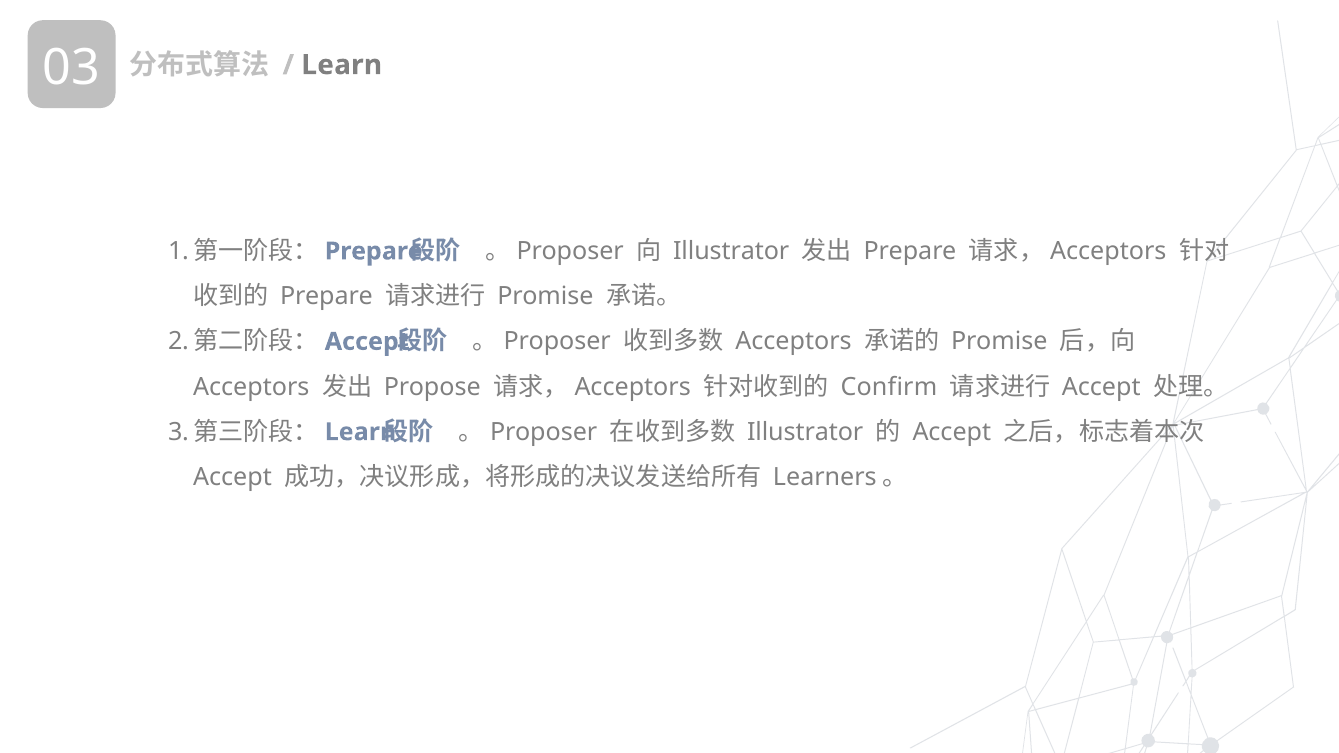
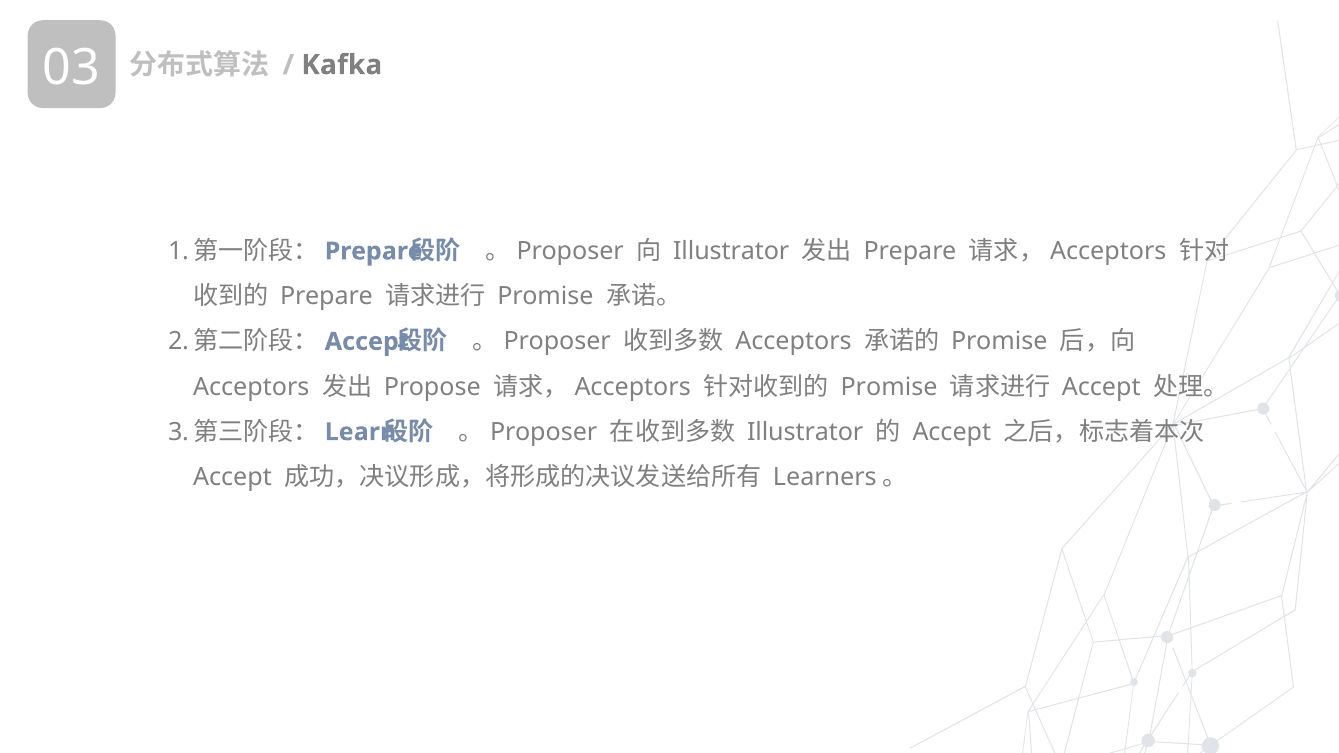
Learn: Learn -> Kafka (342, 65)
Confirm: Confirm -> Promise (889, 387)
